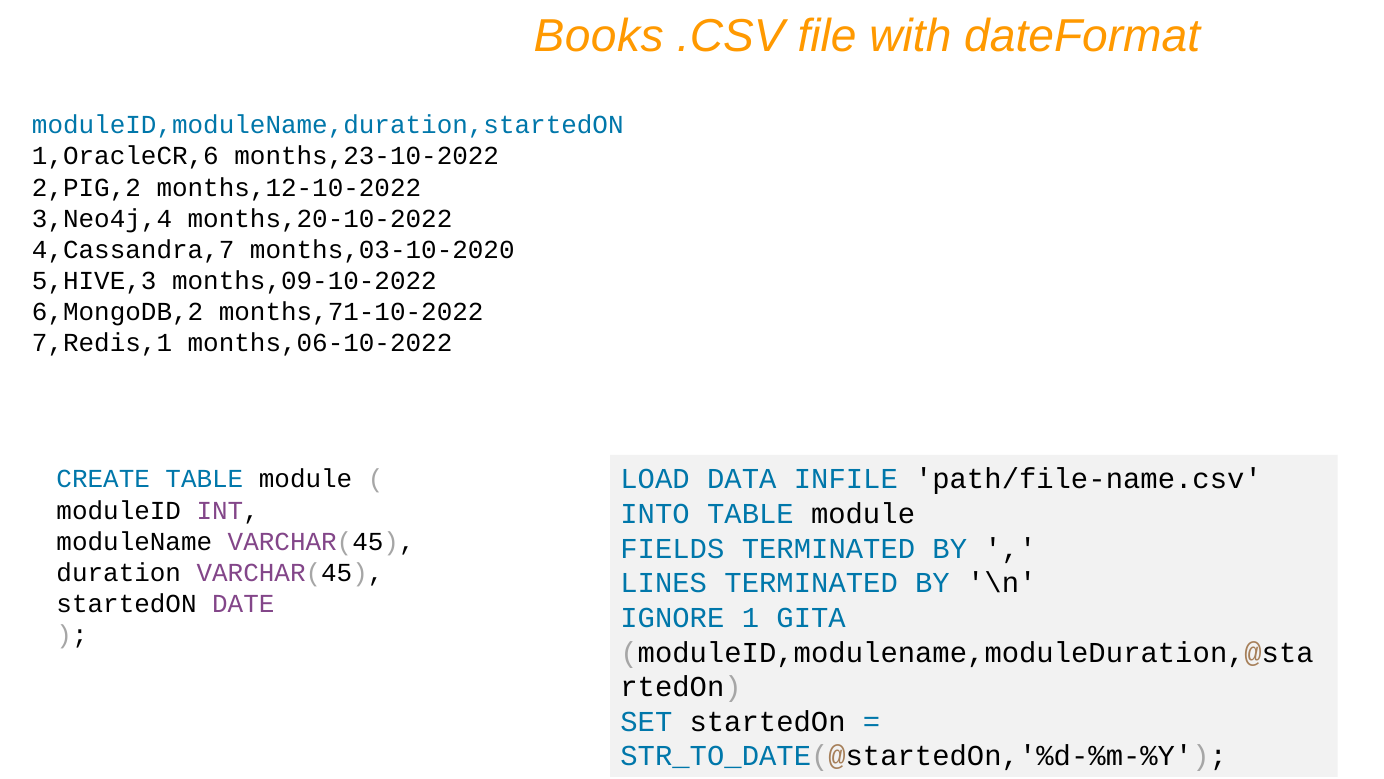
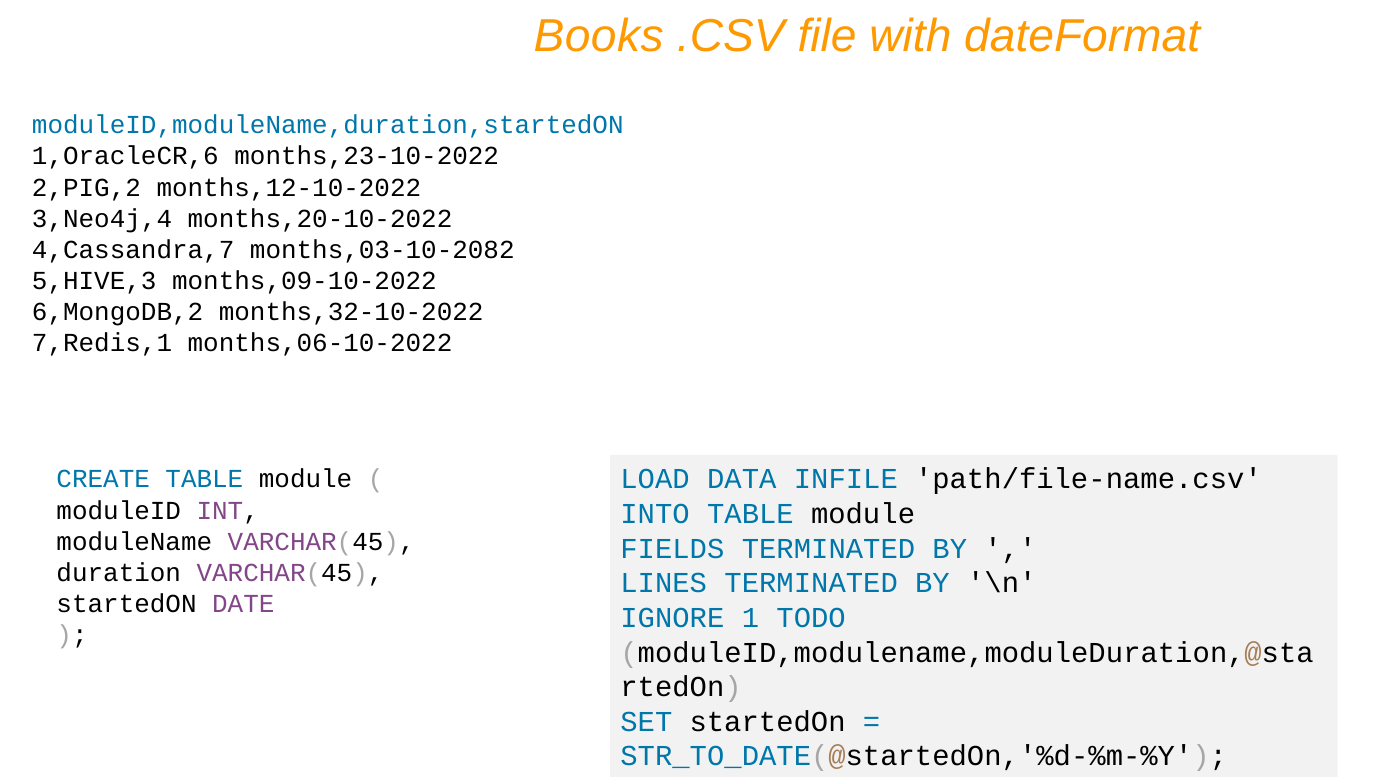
months,03-10-2020: months,03-10-2020 -> months,03-10-2082 (382, 250)
months,71-10-2022: months,71-10-2022 -> months,32-10-2022 (351, 312)
GITA: GITA -> TODO (811, 618)
